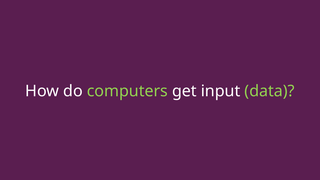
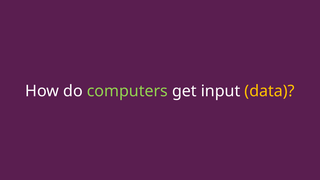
data colour: light green -> yellow (270, 91)
